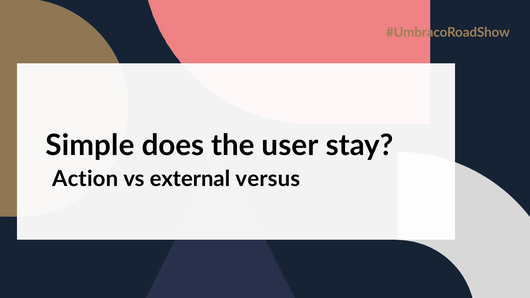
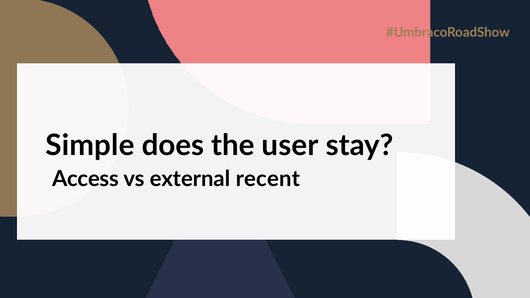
Action: Action -> Access (85, 179)
versus: versus -> recent (268, 179)
